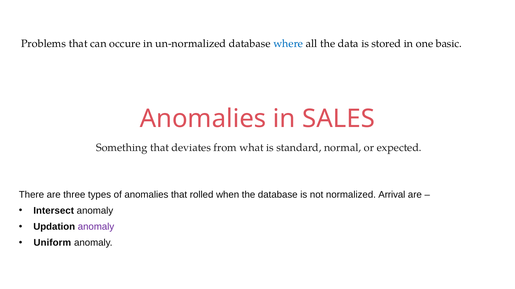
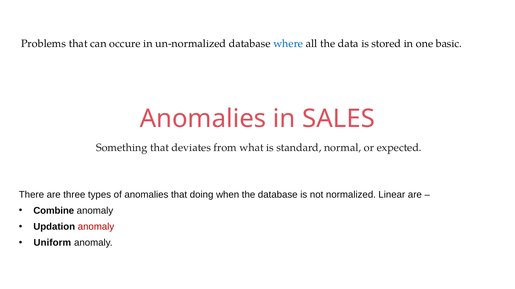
rolled: rolled -> doing (202, 195)
Arrival: Arrival -> Linear (392, 195)
Intersect: Intersect -> Combine (54, 211)
anomaly colour: purple -> red (96, 227)
